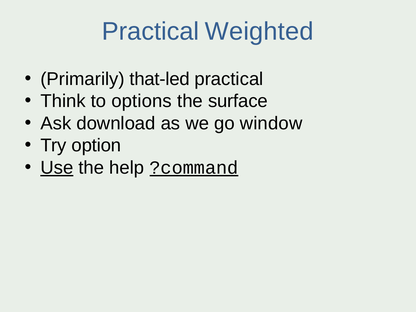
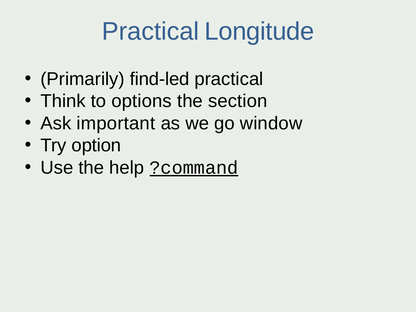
Weighted: Weighted -> Longitude (259, 32)
that-led: that-led -> find-led (160, 79)
surface: surface -> section (238, 101)
download: download -> important (116, 123)
Use underline: present -> none (57, 168)
